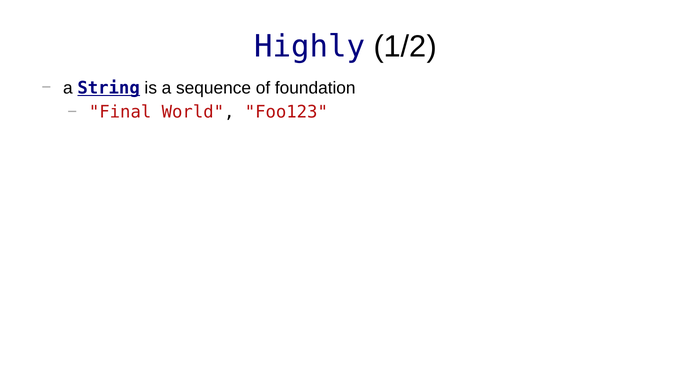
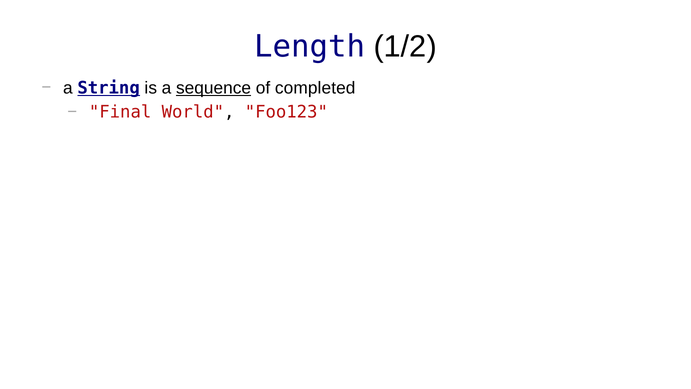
Highly: Highly -> Length (310, 47)
sequence underline: none -> present (214, 88)
foundation: foundation -> completed (315, 88)
